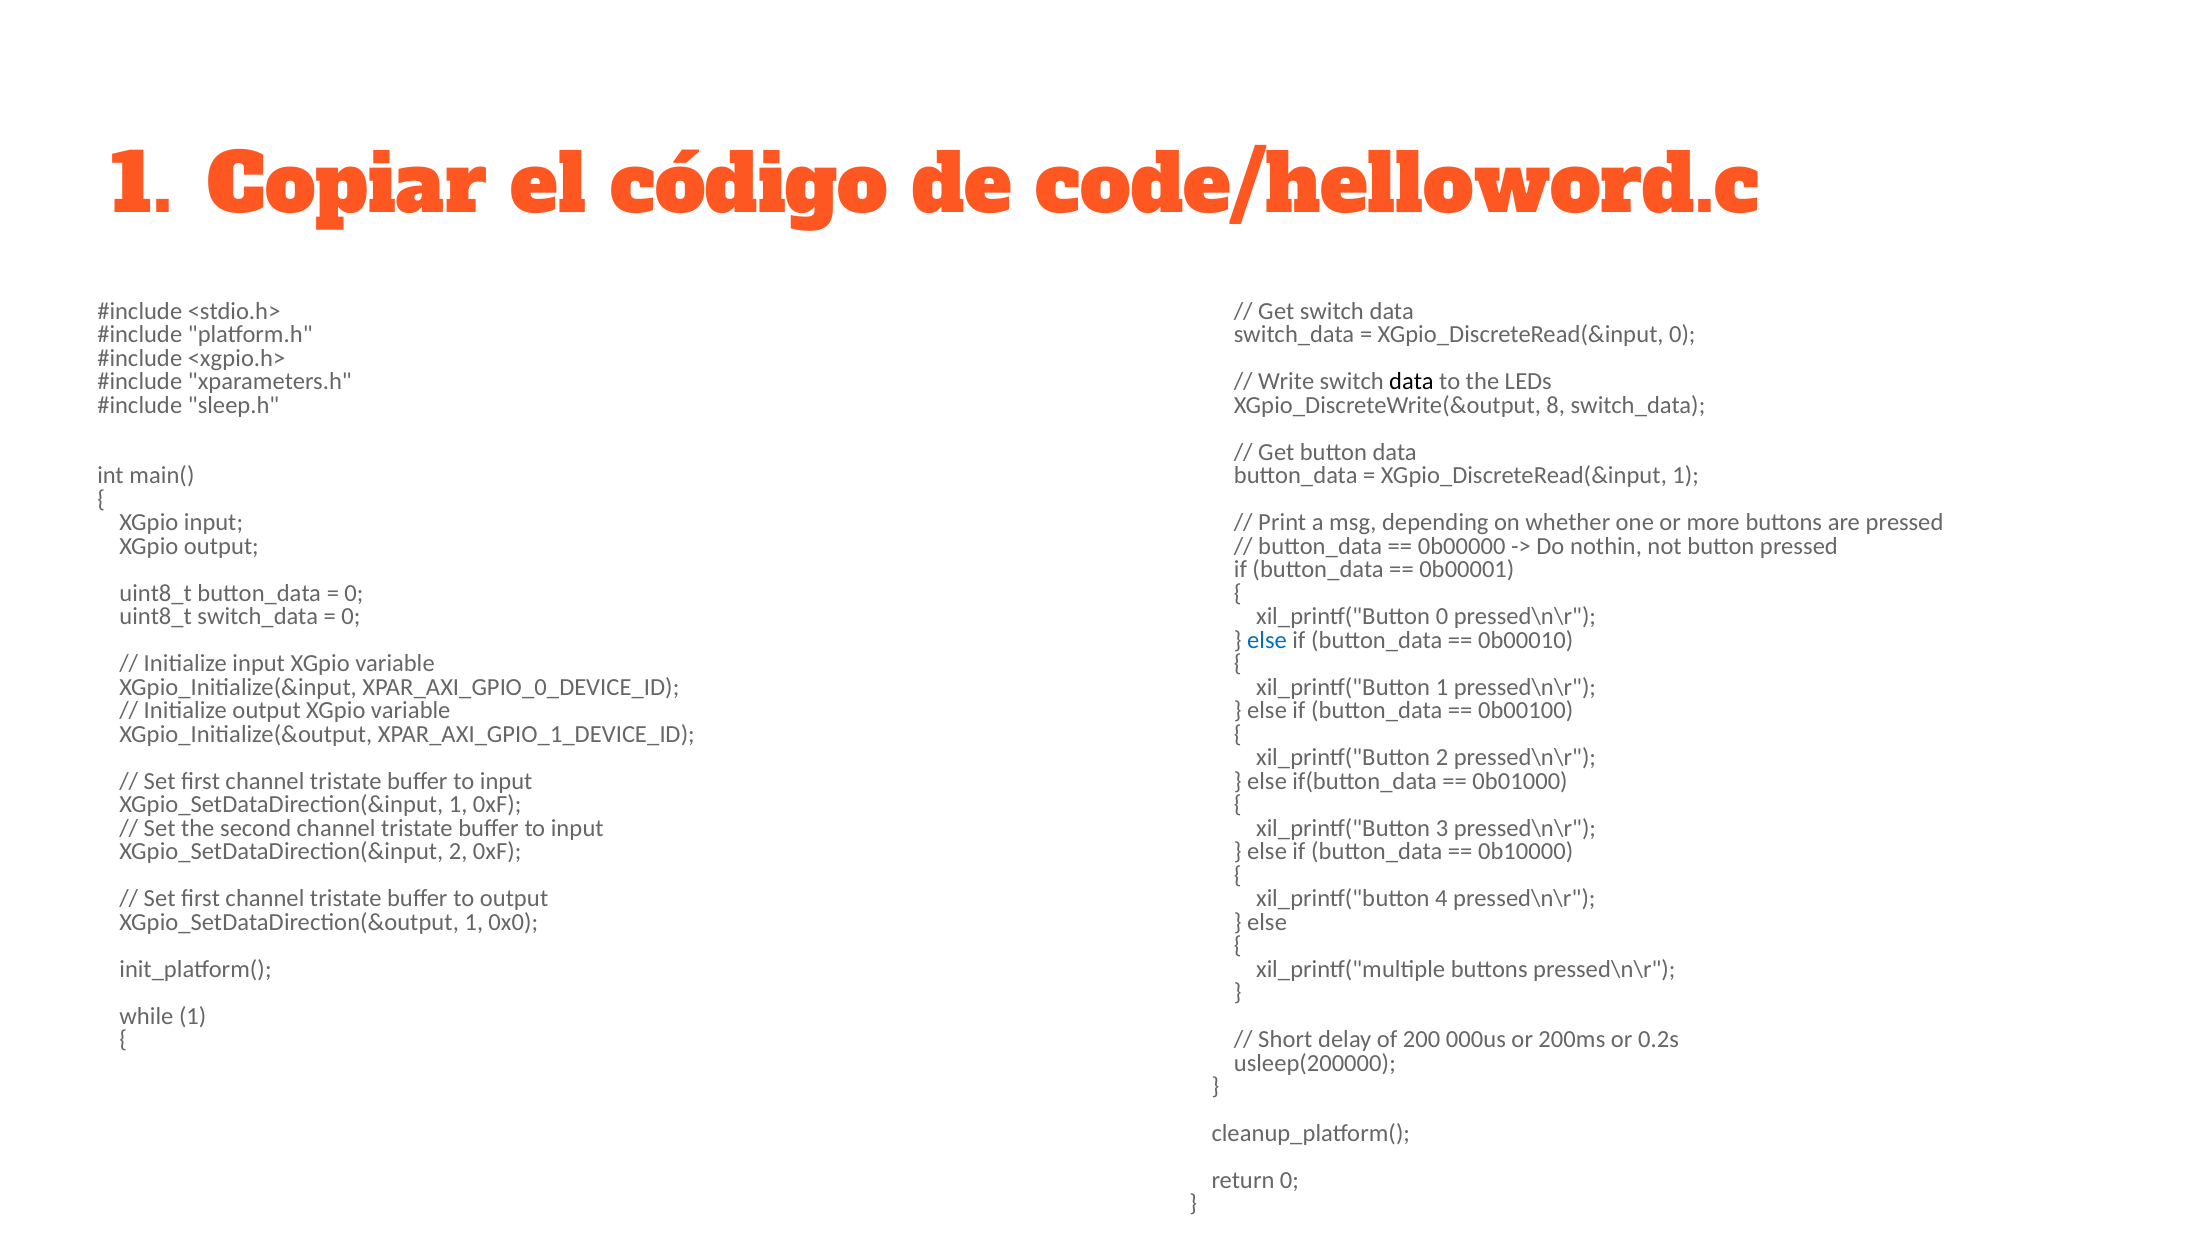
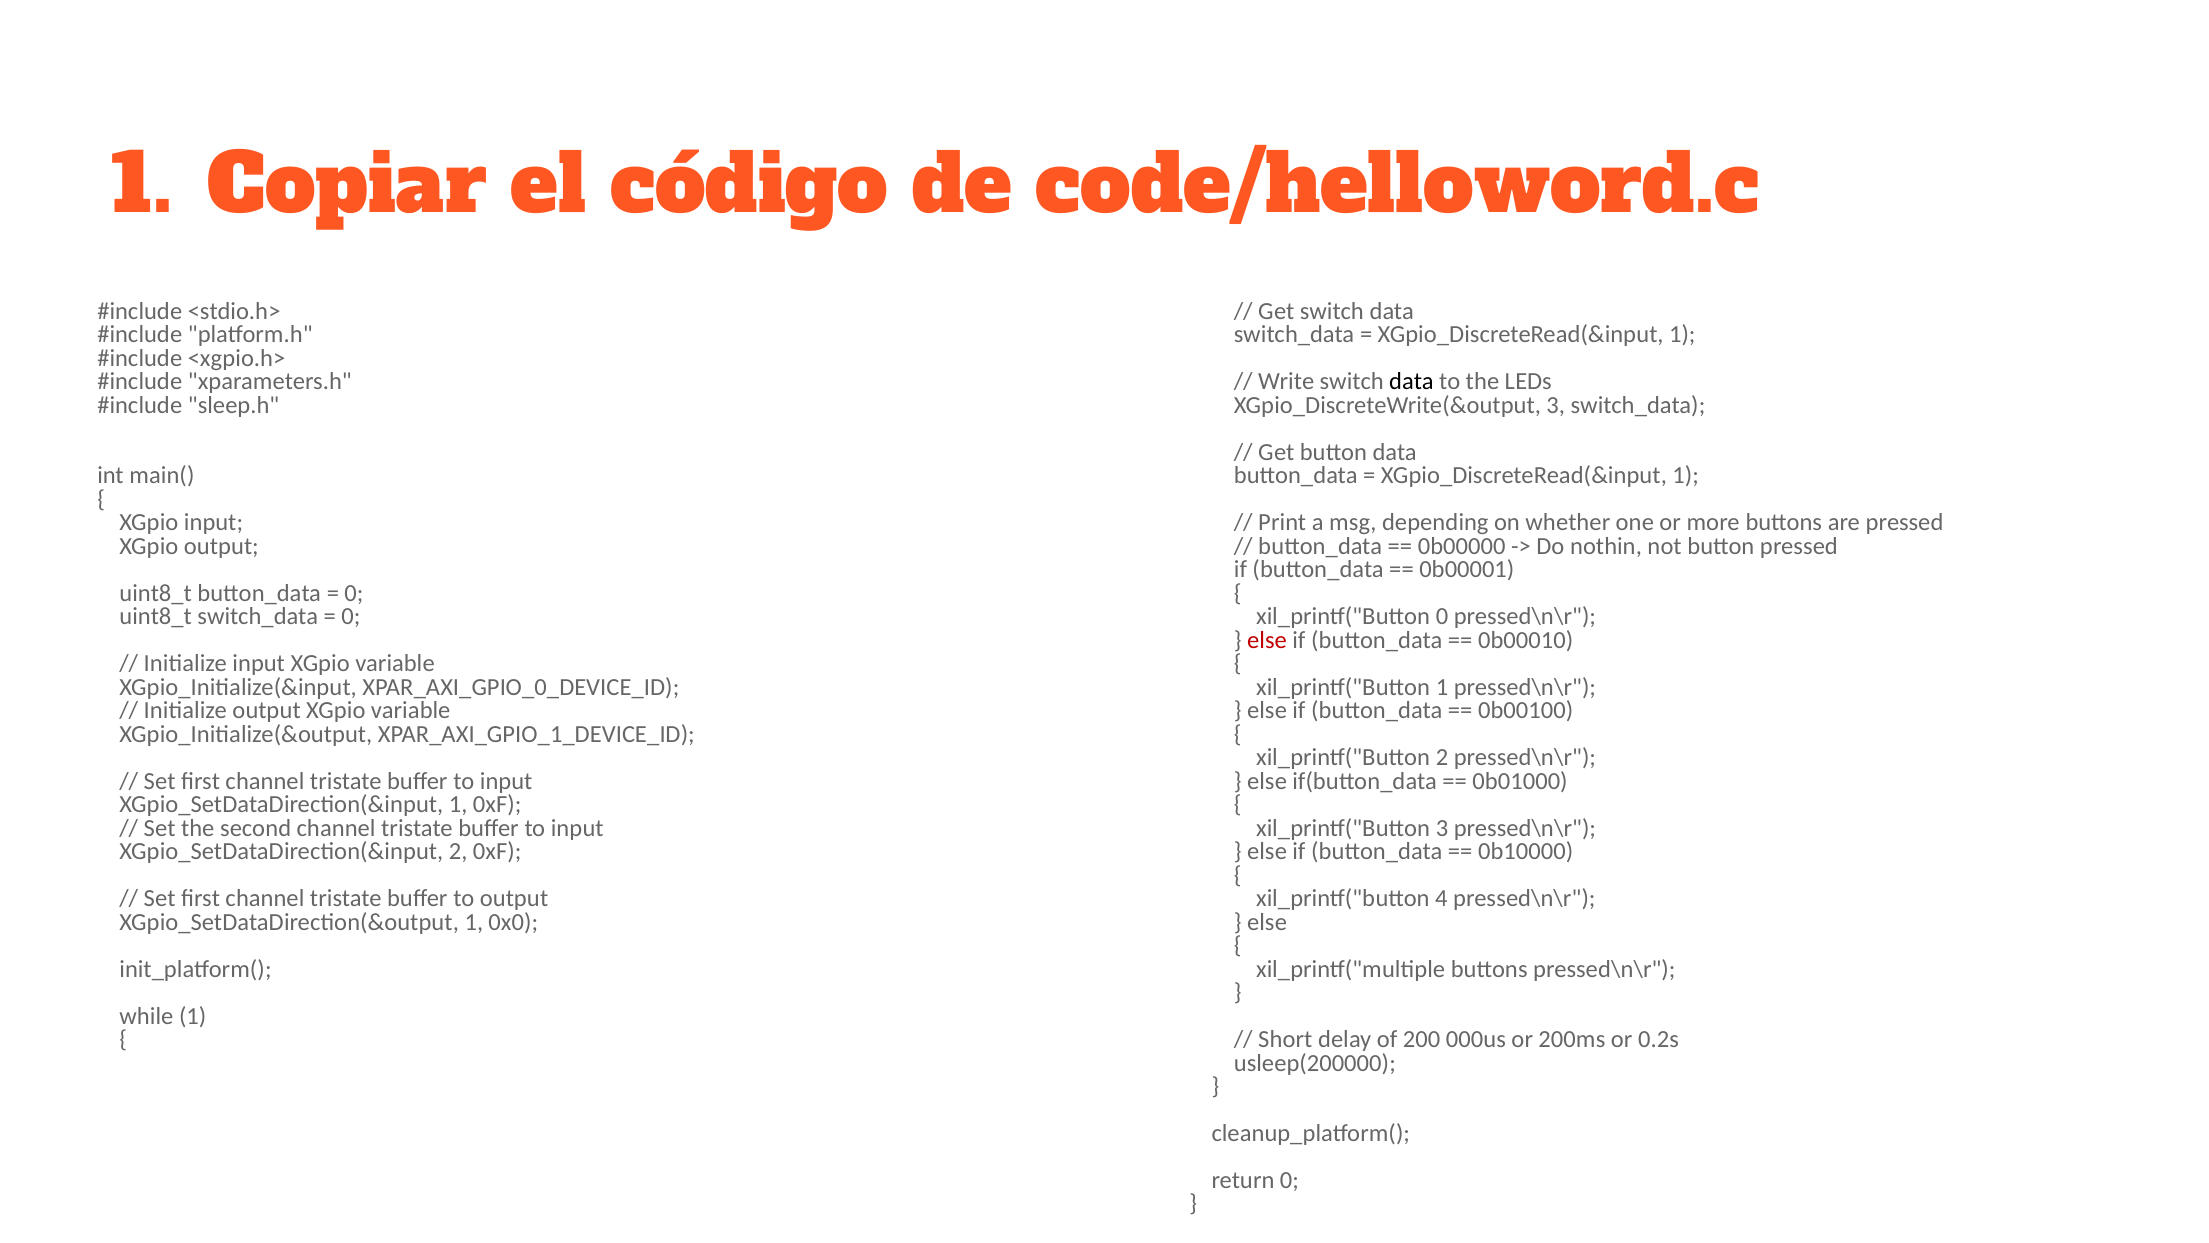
0: 0 -> 1 (1682, 335)
XGpio_DiscreteWrite(&output 8: 8 -> 3 (1556, 405)
else colour: blue -> red (1267, 640)
